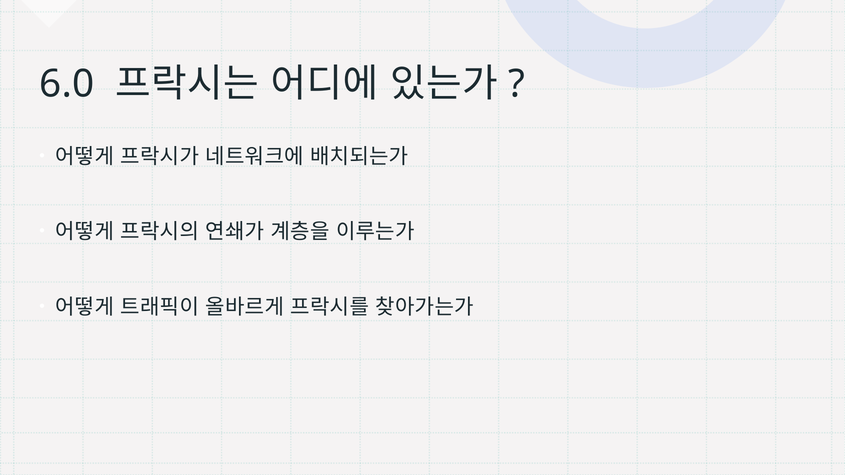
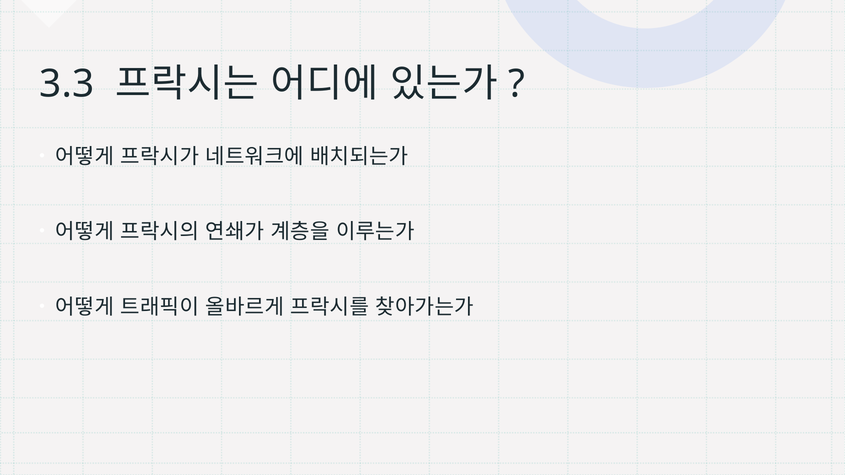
6.0: 6.0 -> 3.3 (67, 84)
